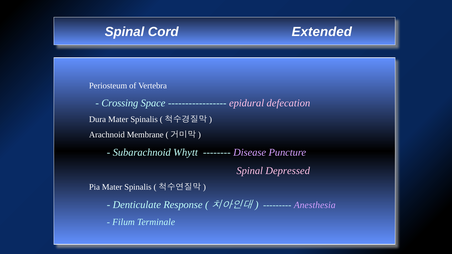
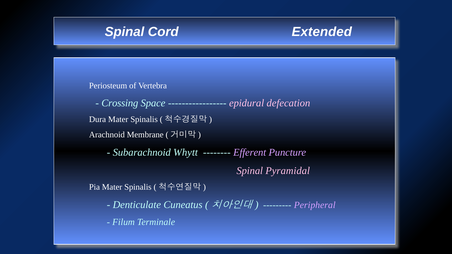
Disease: Disease -> Efferent (250, 152)
Depressed: Depressed -> Pyramidal (288, 171)
Response: Response -> Cuneatus (183, 205)
Anesthesia: Anesthesia -> Peripheral (315, 205)
